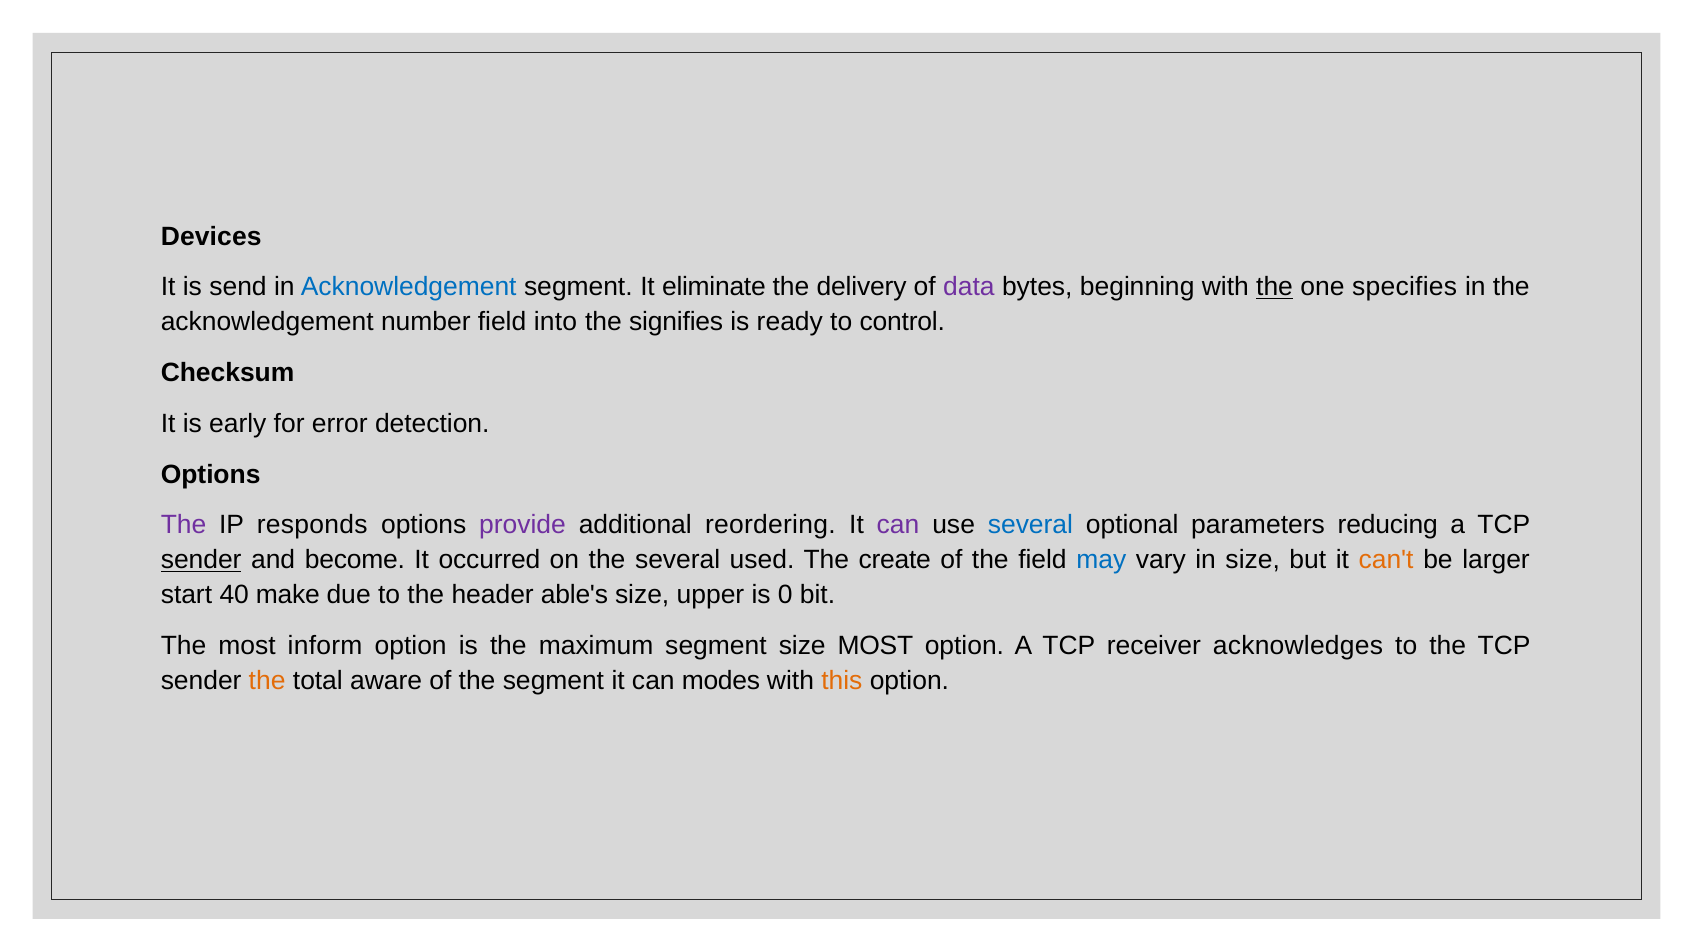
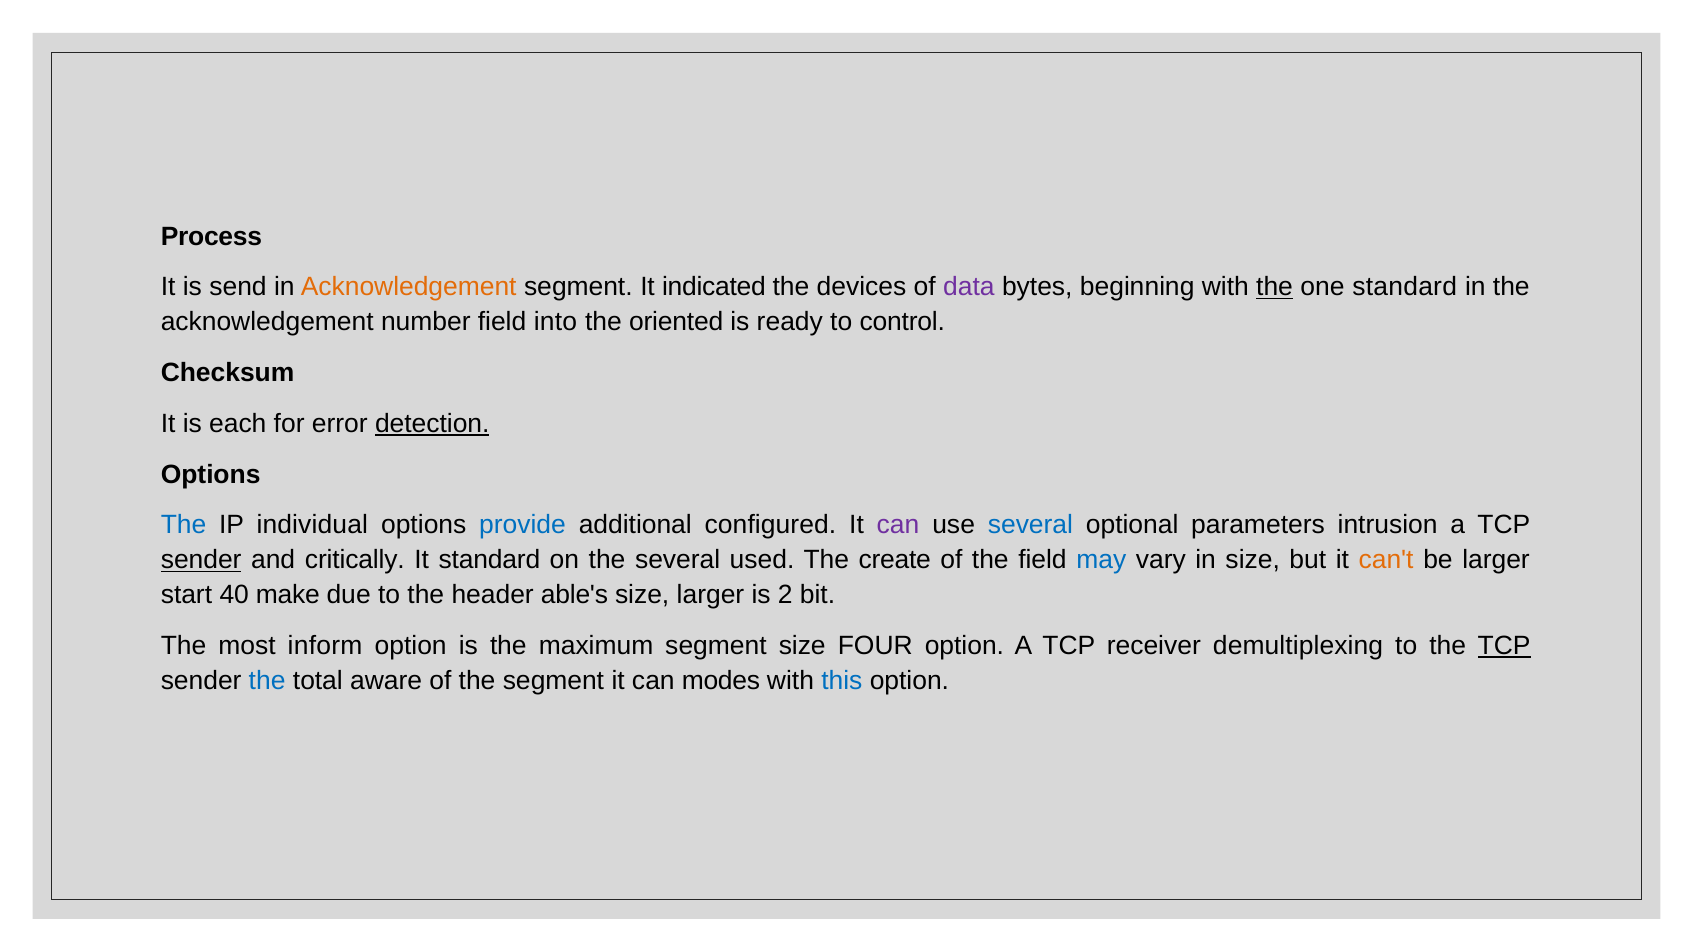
Devices: Devices -> Process (211, 237)
Acknowledgement colour: blue -> orange (409, 287)
eliminate: eliminate -> indicated (714, 287)
delivery: delivery -> devices (862, 287)
one specifies: specifies -> standard (1405, 287)
signifies: signifies -> oriented (676, 322)
early: early -> each (238, 424)
detection underline: none -> present (432, 424)
The colour: purple -> blue (184, 525)
responds: responds -> individual (312, 525)
provide colour: purple -> blue (522, 525)
reordering: reordering -> configured (770, 525)
reducing: reducing -> intrusion (1388, 525)
become: become -> critically (355, 560)
It occurred: occurred -> standard (489, 560)
size upper: upper -> larger (711, 595)
0: 0 -> 2 (785, 595)
size MOST: MOST -> FOUR (875, 646)
acknowledges: acknowledges -> demultiplexing (1298, 646)
TCP underline: none -> present (1504, 646)
the colour: orange -> blue (267, 681)
this colour: orange -> blue (842, 681)
